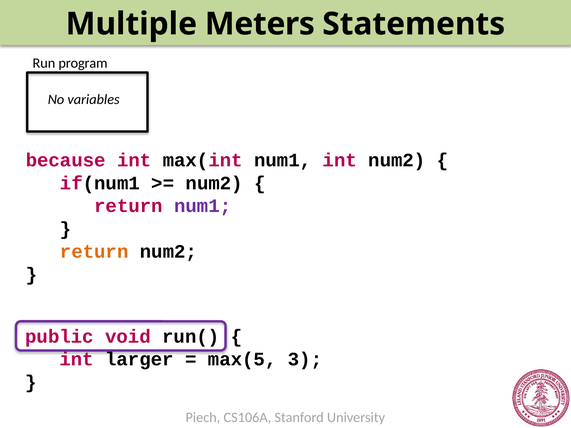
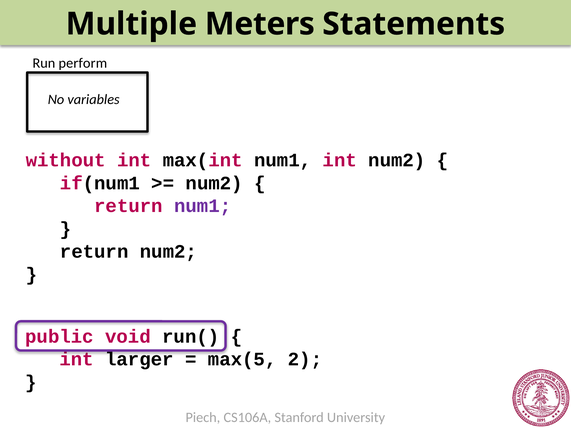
program: program -> perform (83, 63)
because: because -> without (66, 160)
return colour: orange -> black (94, 252)
3: 3 -> 2 (305, 359)
